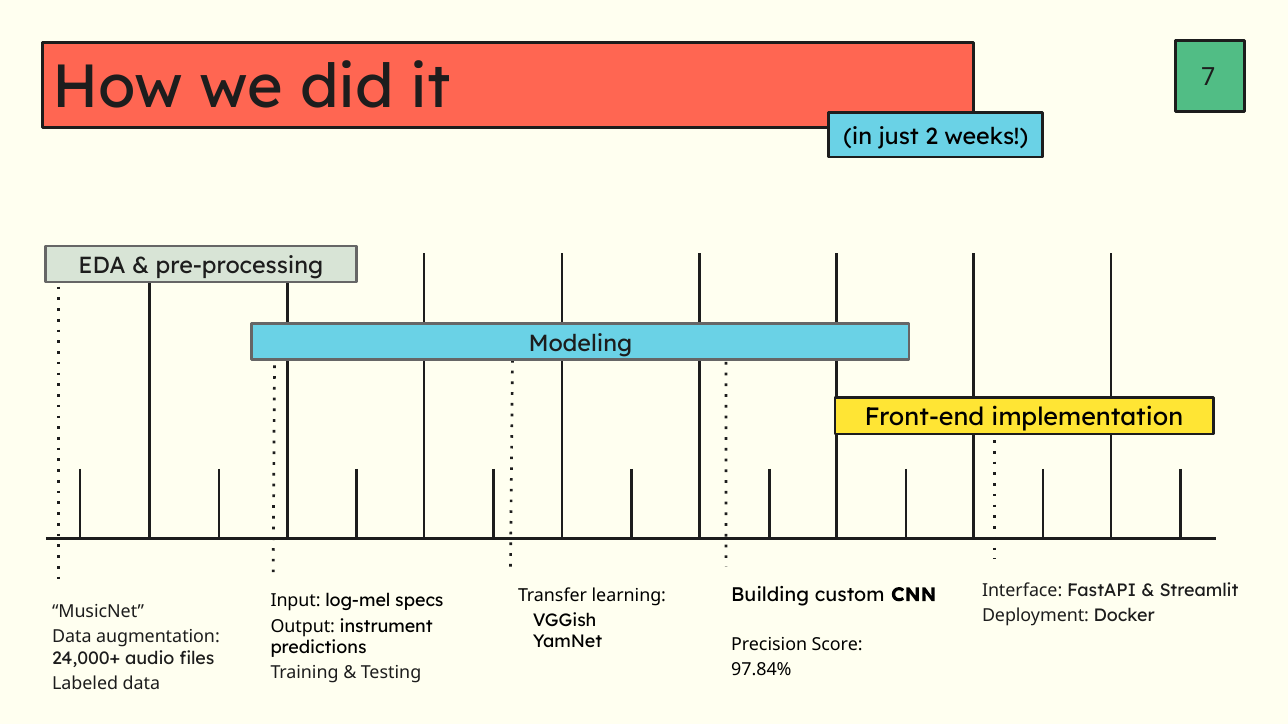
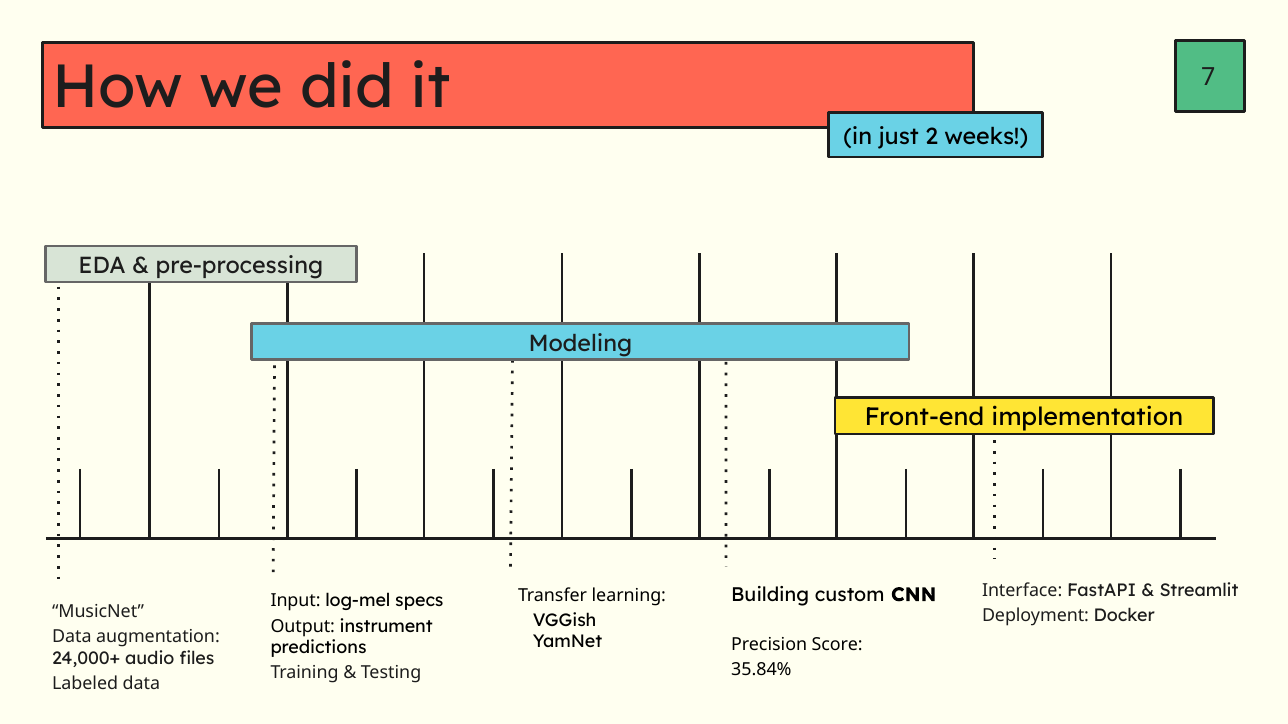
97.84%: 97.84% -> 35.84% (761, 670)
